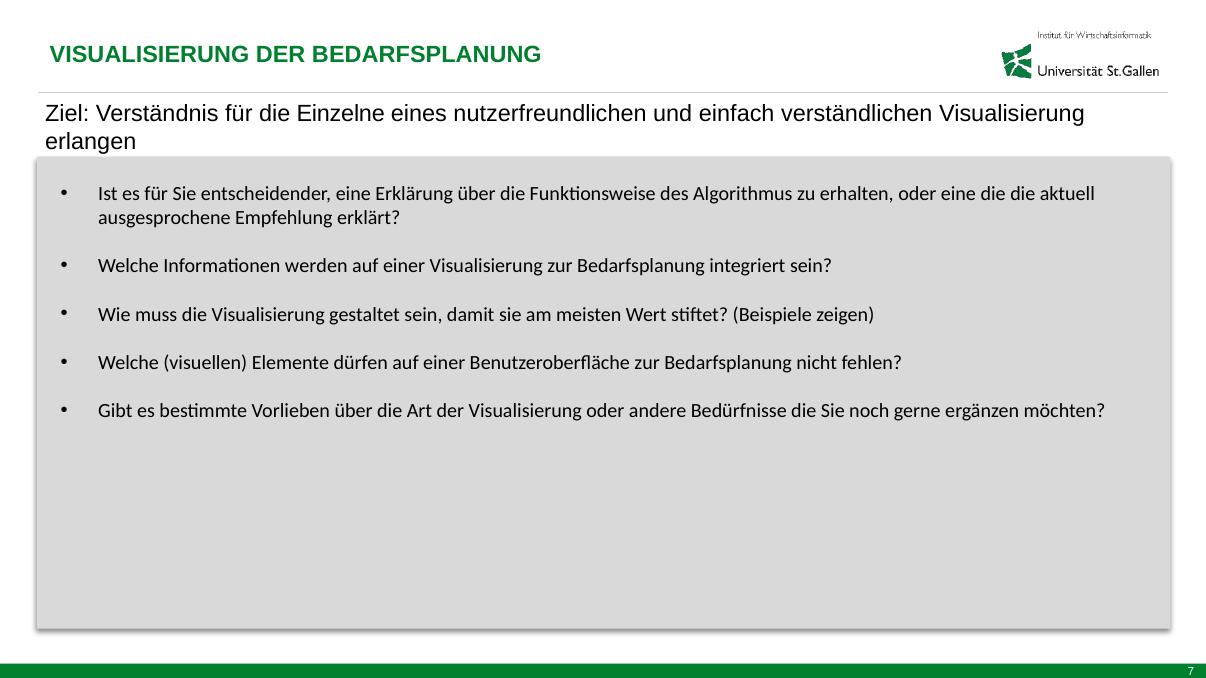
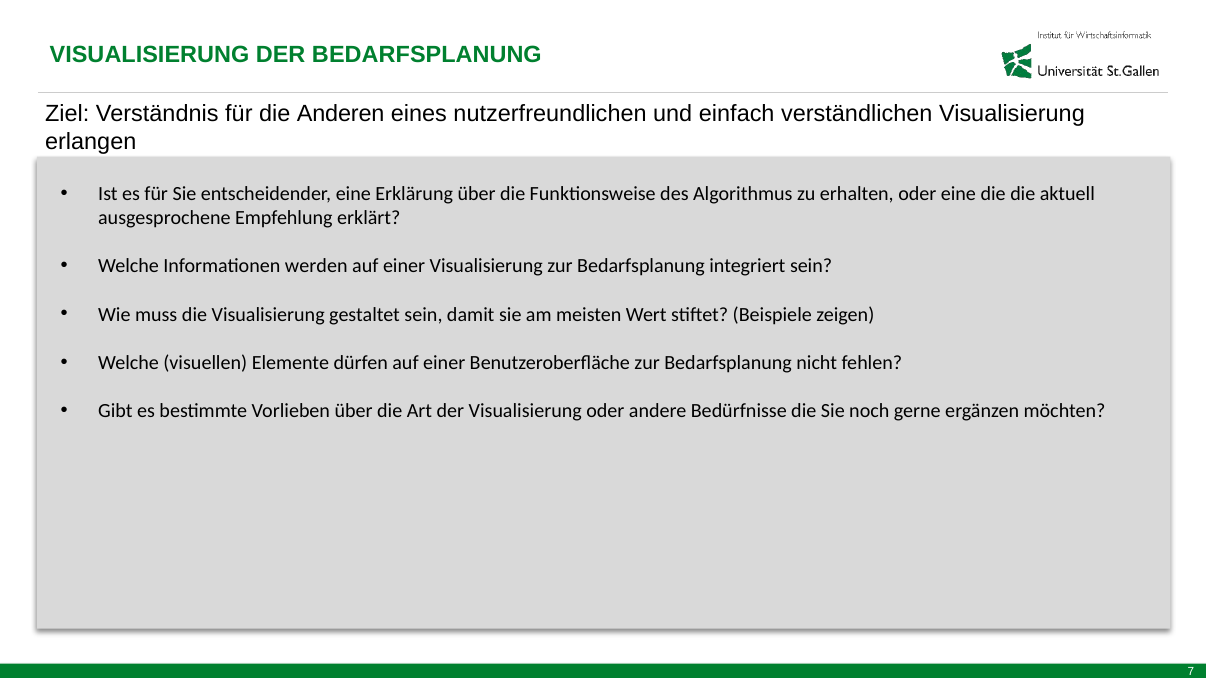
Einzelne: Einzelne -> Anderen (341, 114)
